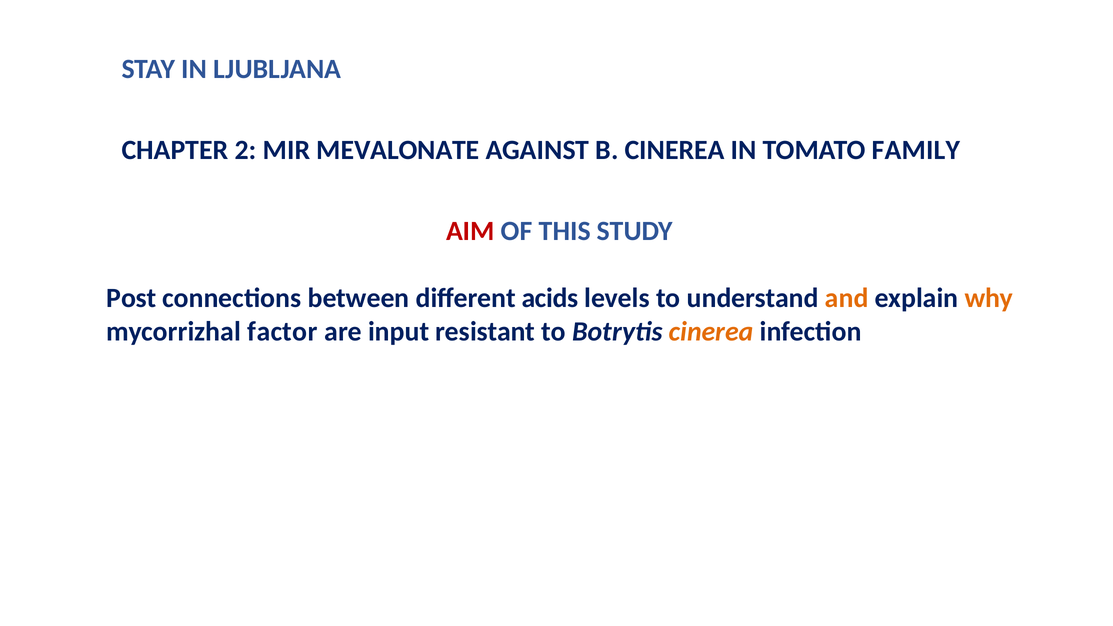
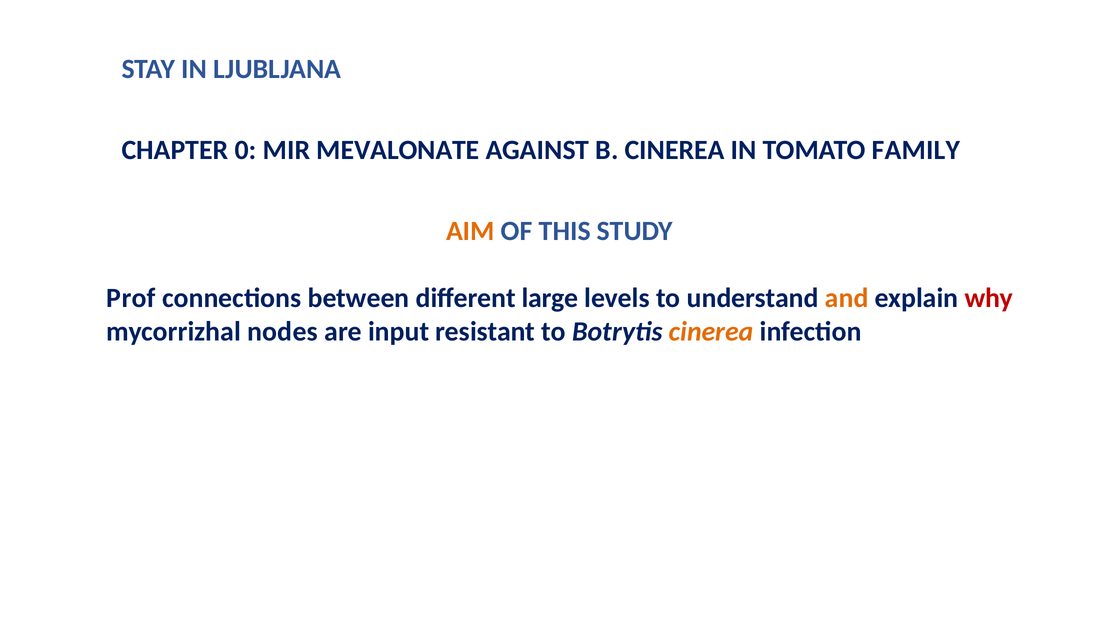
2: 2 -> 0 (246, 150)
AIM colour: red -> orange (470, 231)
Post: Post -> Prof (131, 298)
acids: acids -> large (550, 298)
why colour: orange -> red (989, 298)
factor: factor -> nodes (283, 331)
